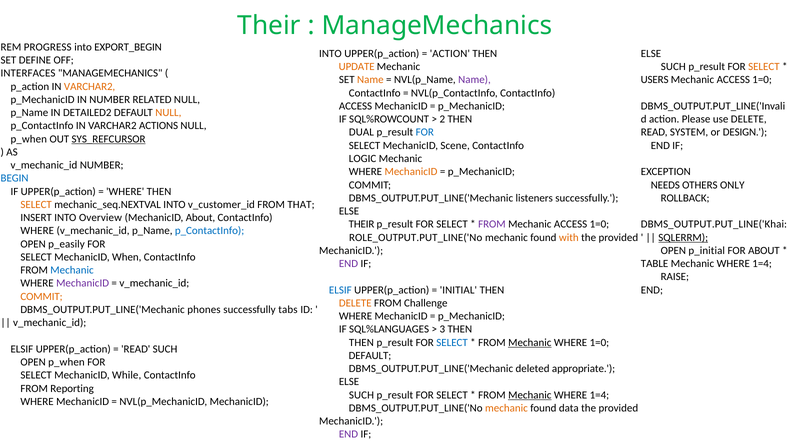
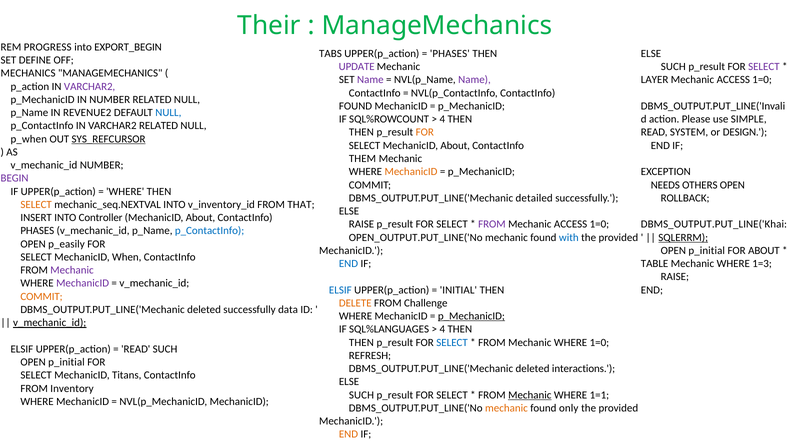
INTO: INTO -> TABS (330, 54)
ACTION: ACTION -> PHASES (450, 54)
UPDATE colour: orange -> purple (357, 67)
SELECT colour: orange -> purple (764, 67)
INTERFACES: INTERFACES -> MECHANICS (28, 73)
Name colour: orange -> purple (370, 80)
USERS: USERS -> LAYER (655, 80)
VARCHAR2 colour: orange -> purple (90, 86)
ACCESS: ACCESS -> FOUND (355, 106)
DETAILED2: DETAILED2 -> REVENUE2 (87, 113)
NULL colour: orange -> blue (168, 113)
2: 2 -> 4 (442, 119)
use DELETE: DELETE -> SIMPLE (749, 119)
VARCHAR2 ACTIONS: ACTIONS -> RELATED (159, 126)
DUAL: DUAL -> THEN (361, 132)
FOR colour: blue -> orange (425, 132)
SELECT MechanicID Scene: Scene -> About (455, 146)
LOGIC: LOGIC -> THEM (363, 159)
BEGIN colour: blue -> purple (15, 178)
OTHERS ONLY: ONLY -> OPEN (732, 185)
listeners: listeners -> detailed (534, 198)
v_customer_id: v_customer_id -> v_inventory_id (221, 205)
Overview: Overview -> Controller (101, 218)
THEIR: THEIR -> RAISE (361, 224)
WHERE: WHERE -> PHASES (37, 231)
ROLE_OUTPUT.PUT_LINE('No: ROLE_OUTPUT.PUT_LINE('No -> OPEN_OUTPUT.PUT_LINE('No (416, 238)
with colour: orange -> blue (569, 238)
END colour: purple -> blue (348, 264)
1=4: 1=4 -> 1=3 (762, 264)
Mechanic colour: blue -> purple (72, 270)
phones: phones -> deleted (204, 310)
tabs: tabs -> data (288, 310)
p_MechanicID underline: none -> present (471, 316)
v_mechanic_id underline: none -> present (50, 323)
3: 3 -> 4 (442, 330)
Mechanic underline: present -> none (530, 343)
DEFAULT: DEFAULT -> REFRESH (370, 356)
p_when: p_when -> p_initial (66, 362)
appropriate: appropriate -> interactions (584, 369)
While: While -> Titans (127, 375)
Reporting: Reporting -> Inventory (72, 389)
1=4: 1=4 -> 1=1 (599, 395)
data: data -> only (569, 408)
END colour: purple -> orange (348, 435)
